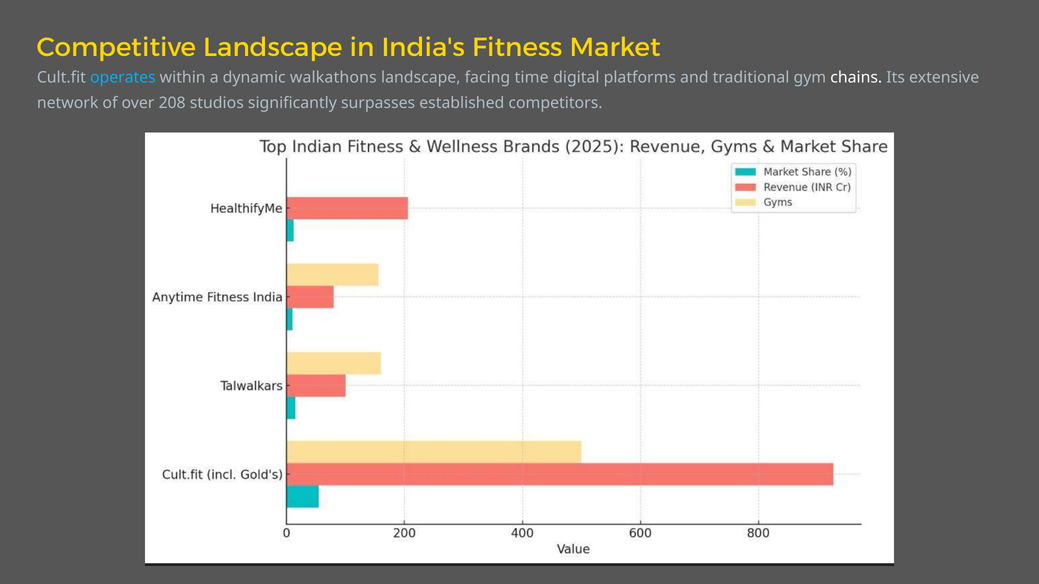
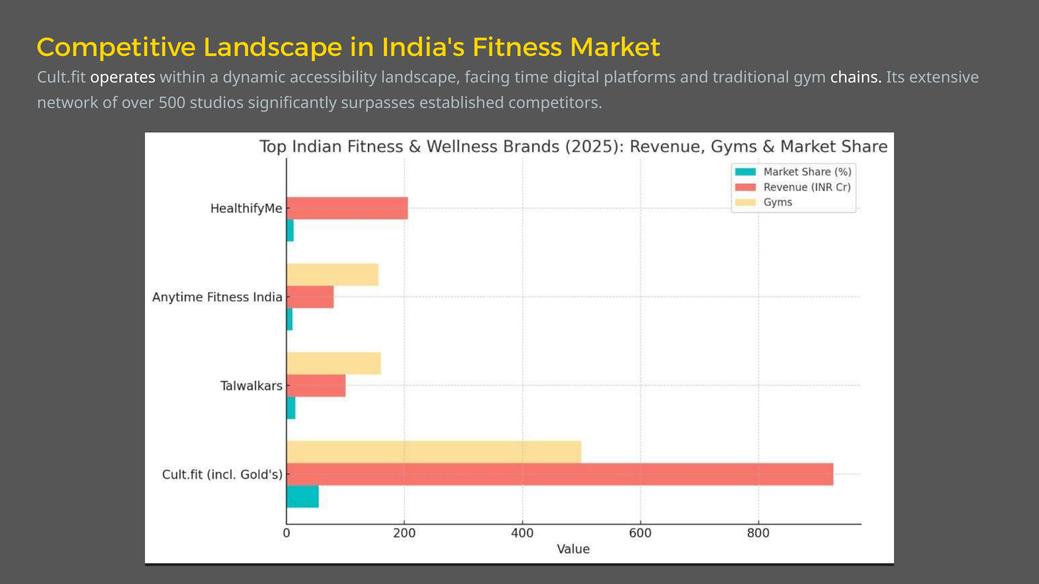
operates colour: light blue -> white (123, 78)
walkathons: walkathons -> accessibility (333, 78)
208: 208 -> 500 (172, 103)
